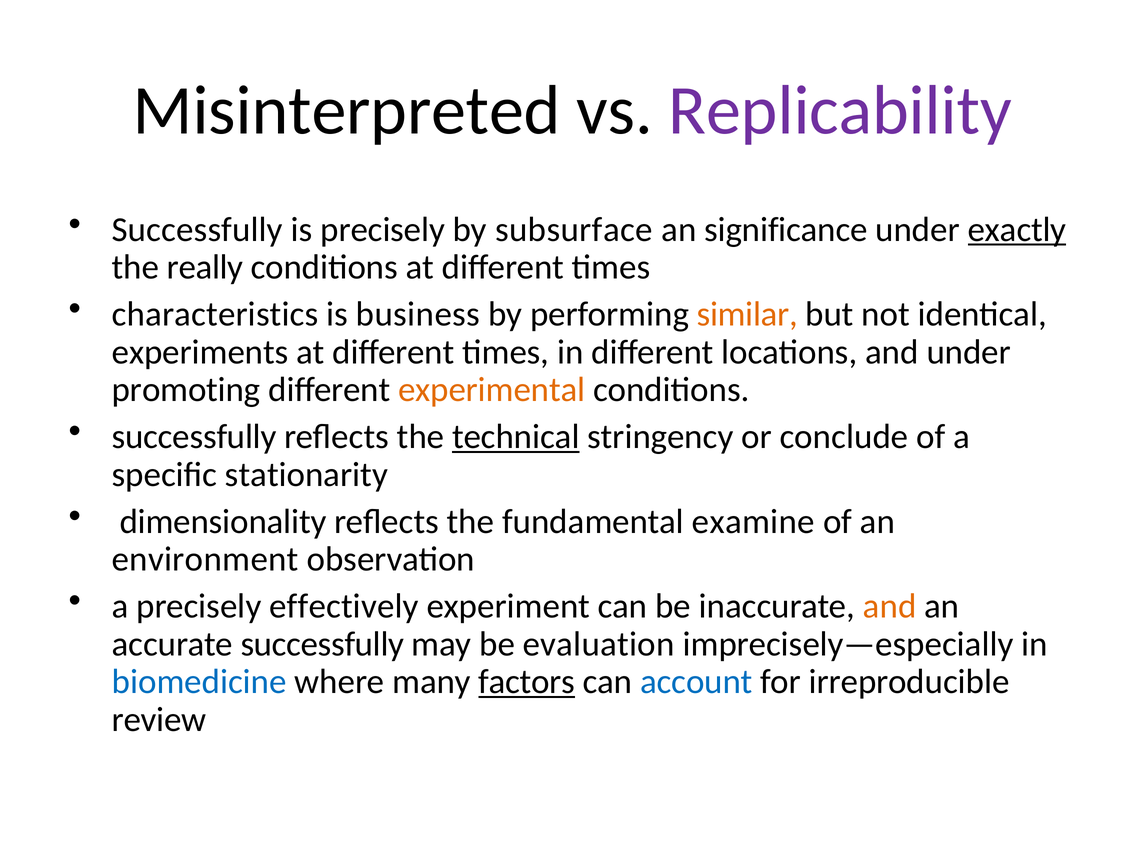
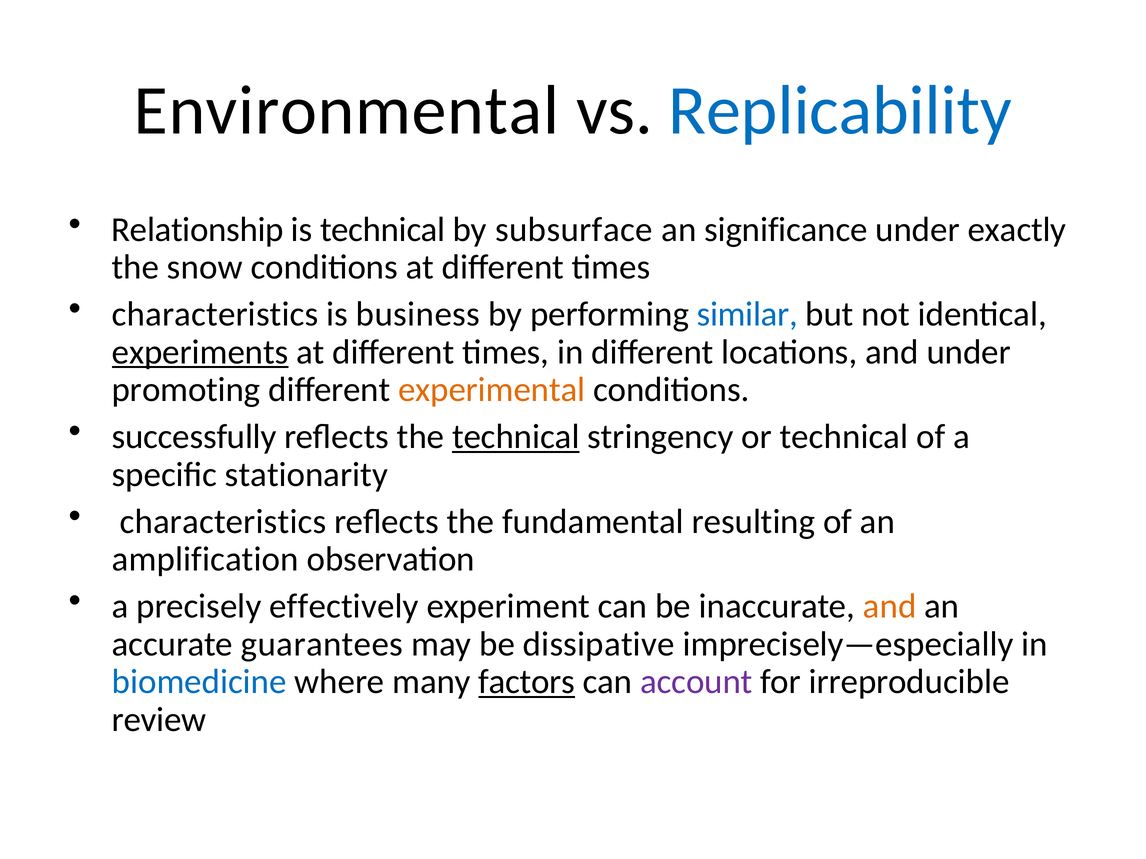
Misinterpreted: Misinterpreted -> Environmental (346, 111)
Replicability colour: purple -> blue (840, 111)
Successfully: Successfully -> Relationship (198, 230)
is precisely: precisely -> technical (383, 230)
exactly underline: present -> none (1017, 230)
really: really -> snow (205, 268)
similar colour: orange -> blue (747, 315)
experiments underline: none -> present (200, 352)
or conclude: conclude -> technical (844, 437)
dimensionality: dimensionality -> characteristics (223, 522)
examine: examine -> resulting (754, 522)
environment: environment -> amplification (205, 560)
accurate successfully: successfully -> guarantees (322, 644)
evaluation: evaluation -> dissipative (599, 644)
account colour: blue -> purple (696, 682)
